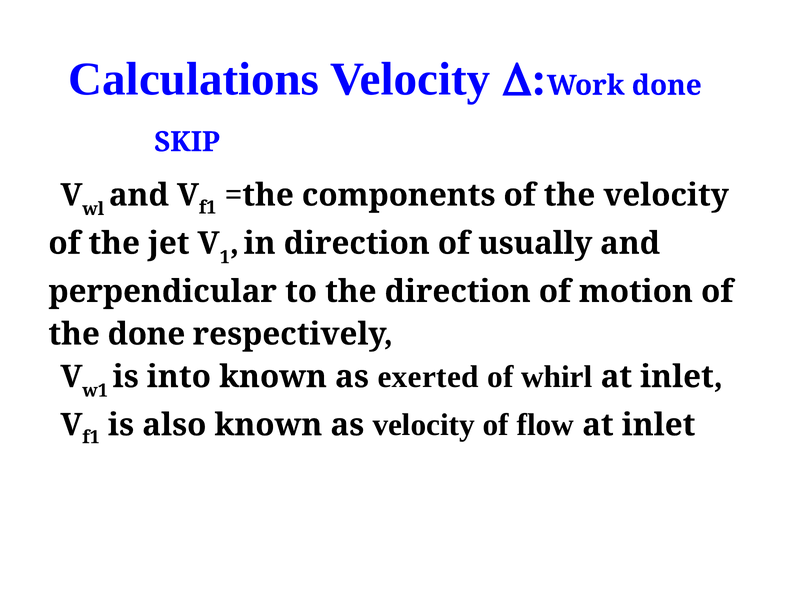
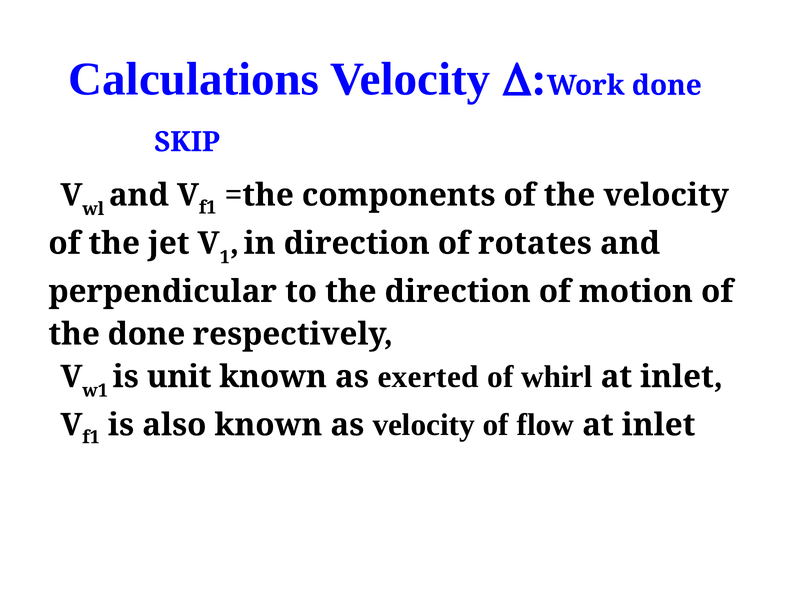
usually: usually -> rotates (535, 243)
into: into -> unit (179, 377)
